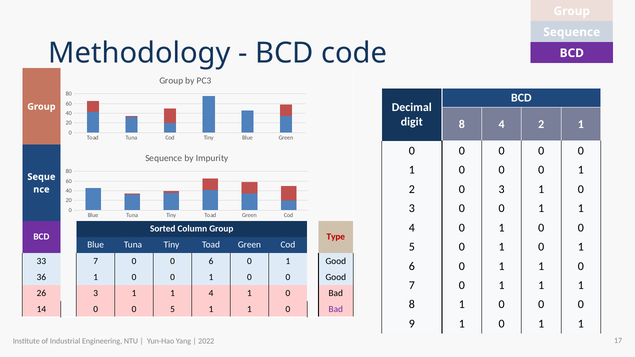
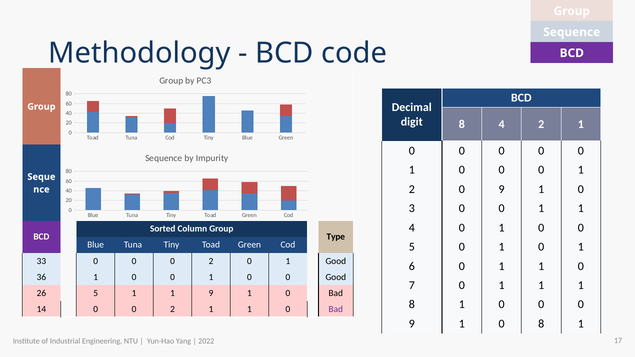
2 0 3: 3 -> 9 (502, 189)
Type colour: red -> black (336, 237)
33 7: 7 -> 0 (96, 261)
6: 6 -> 2 (211, 261)
26 3: 3 -> 5 (96, 293)
4: 4 -> 9 (211, 293)
14 0 0 5: 5 -> 2 (173, 309)
9 1 0 1: 1 -> 8 (541, 324)
